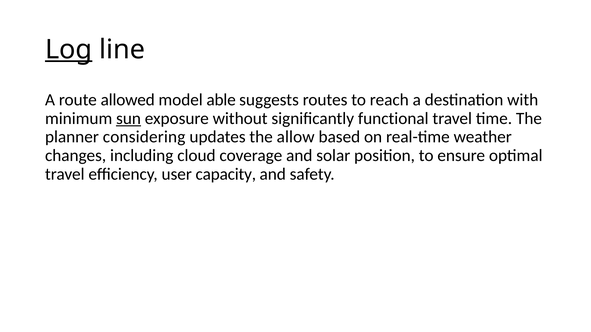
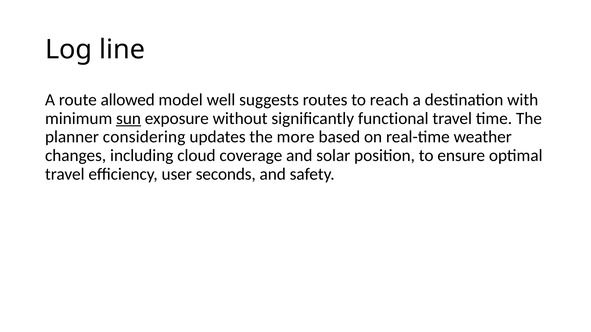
Log underline: present -> none (69, 50)
able: able -> well (221, 100)
allow: allow -> more (296, 137)
capacity: capacity -> seconds (226, 174)
